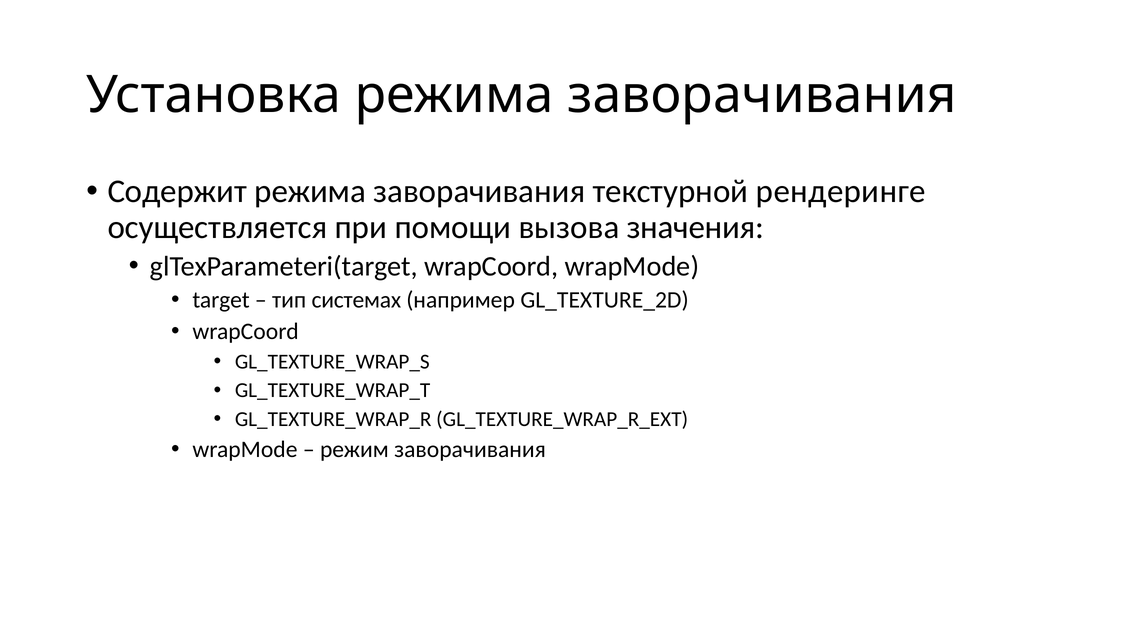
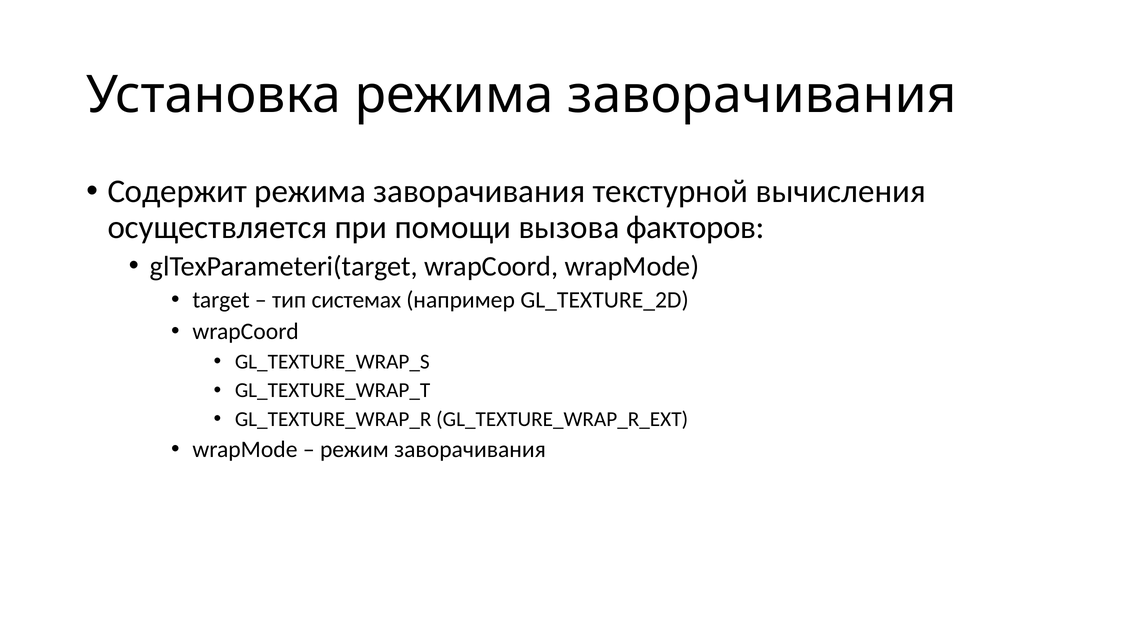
рендеринге: рендеринге -> вычисления (841, 191)
значения: значения -> факторов (695, 227)
